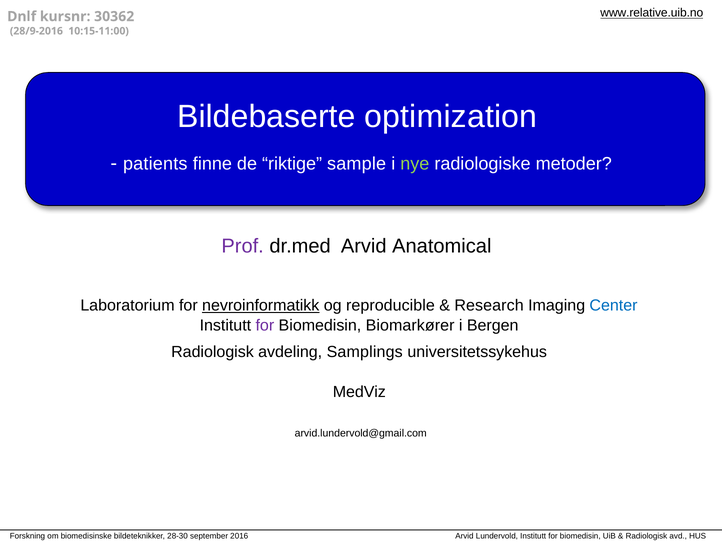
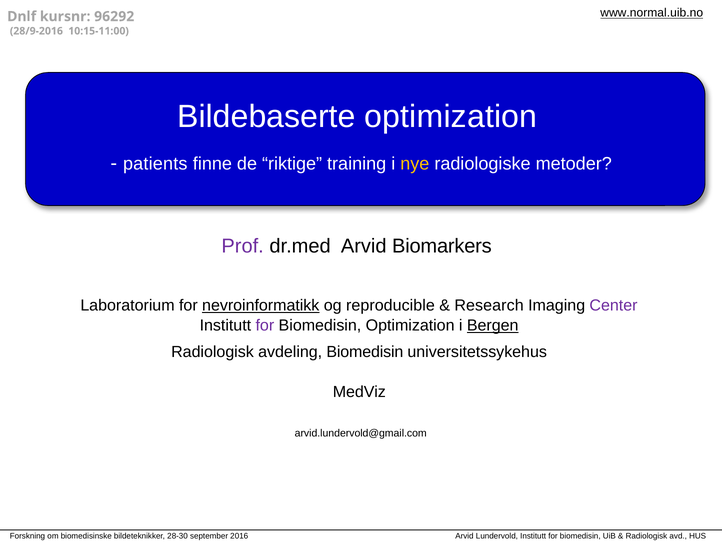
www.relative.uib.no: www.relative.uib.no -> www.normal.uib.no (652, 13)
30362: 30362 -> 96292 (114, 16)
sample: sample -> training (357, 164)
nye colour: light green -> yellow (415, 164)
Anatomical: Anatomical -> Biomarkers (442, 246)
Center colour: blue -> purple (613, 305)
Biomedisin Biomarkører: Biomarkører -> Optimization (410, 325)
Bergen underline: none -> present (493, 325)
avdeling Samplings: Samplings -> Biomedisin (365, 352)
